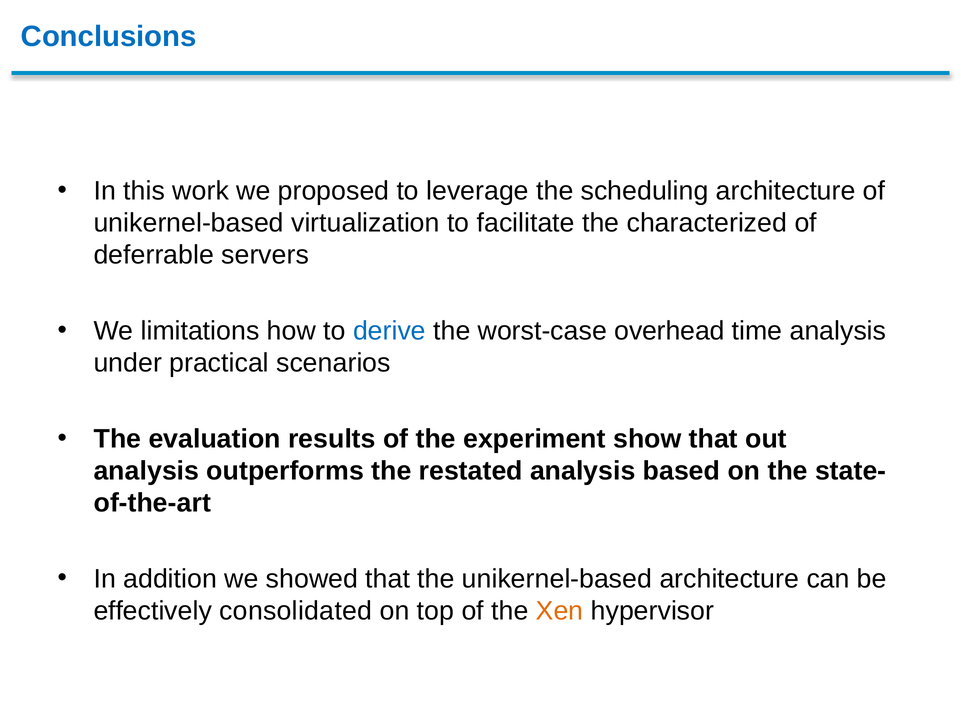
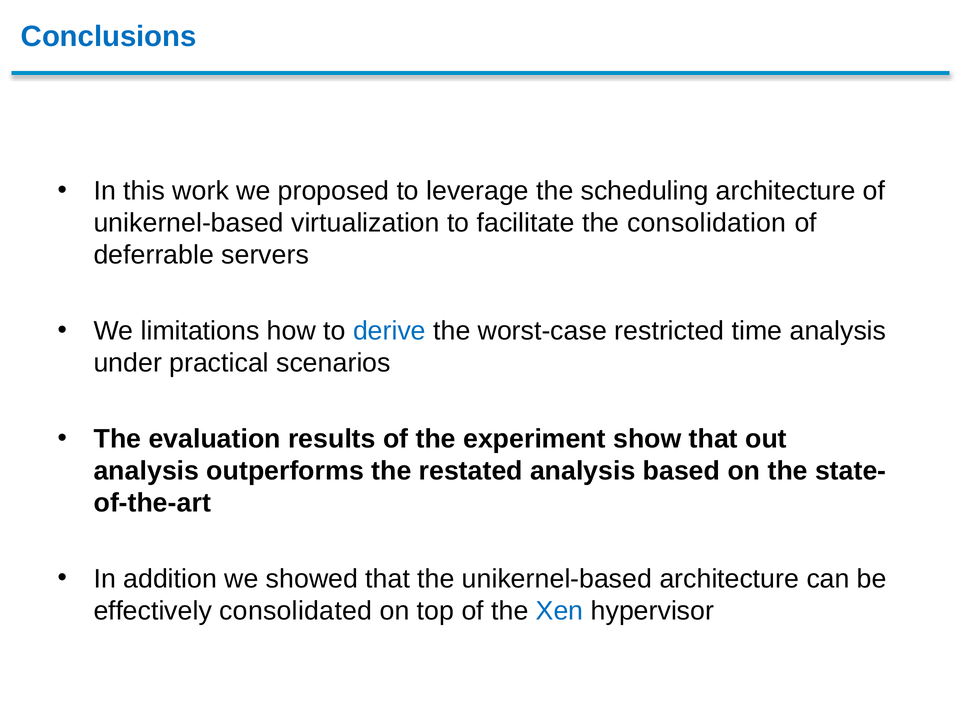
characterized: characterized -> consolidation (707, 223)
overhead: overhead -> restricted (669, 331)
Xen colour: orange -> blue (560, 611)
